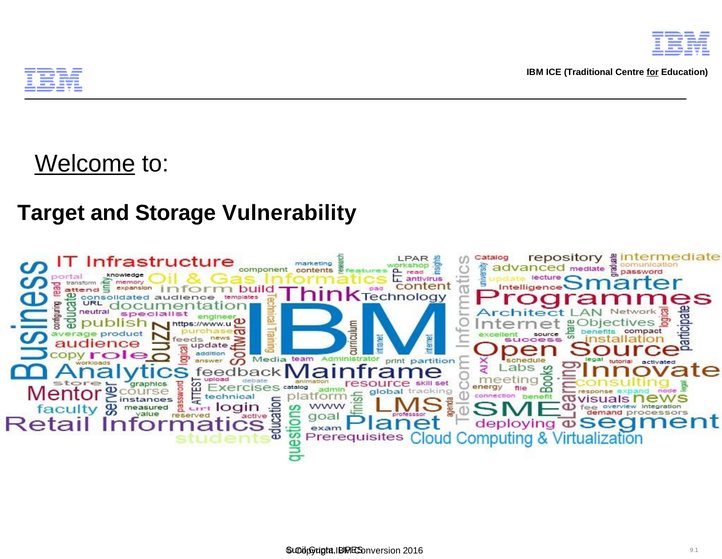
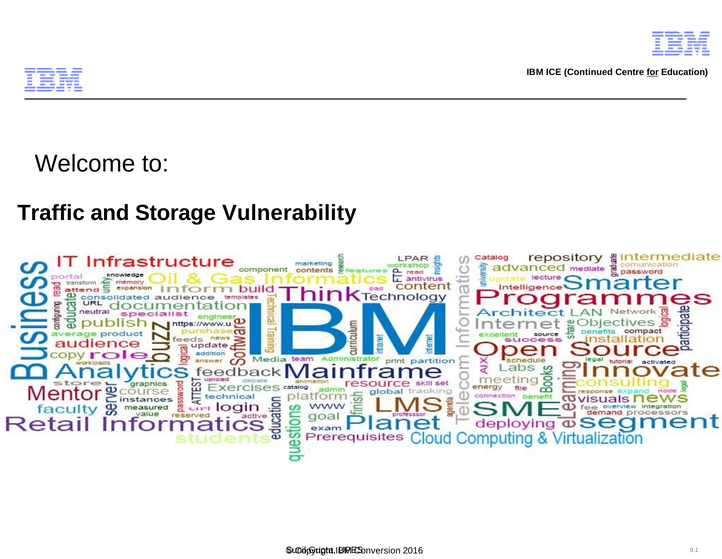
Traditional: Traditional -> Continued (588, 72)
Welcome underline: present -> none (85, 164)
Target: Target -> Traffic (51, 213)
